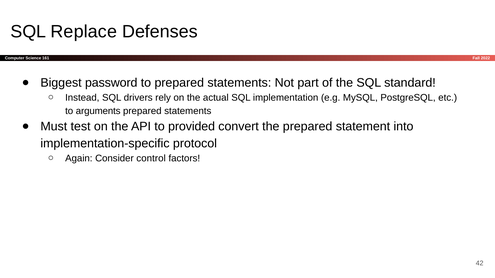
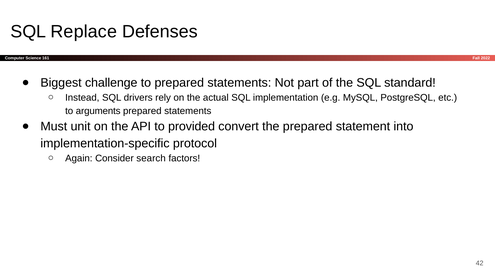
password: password -> challenge (111, 83)
test: test -> unit (81, 127)
control: control -> search (151, 158)
